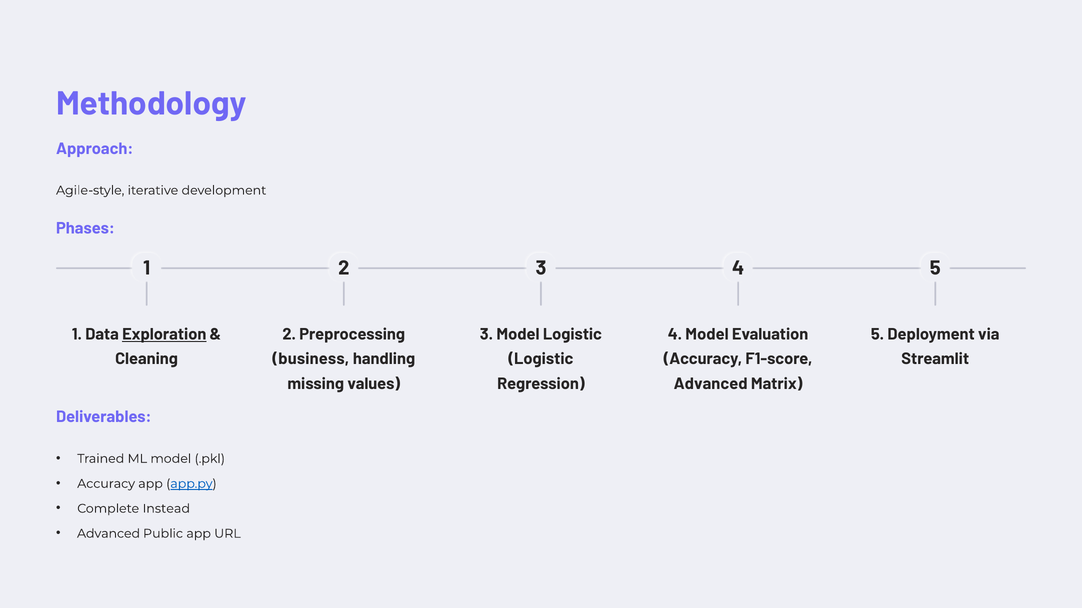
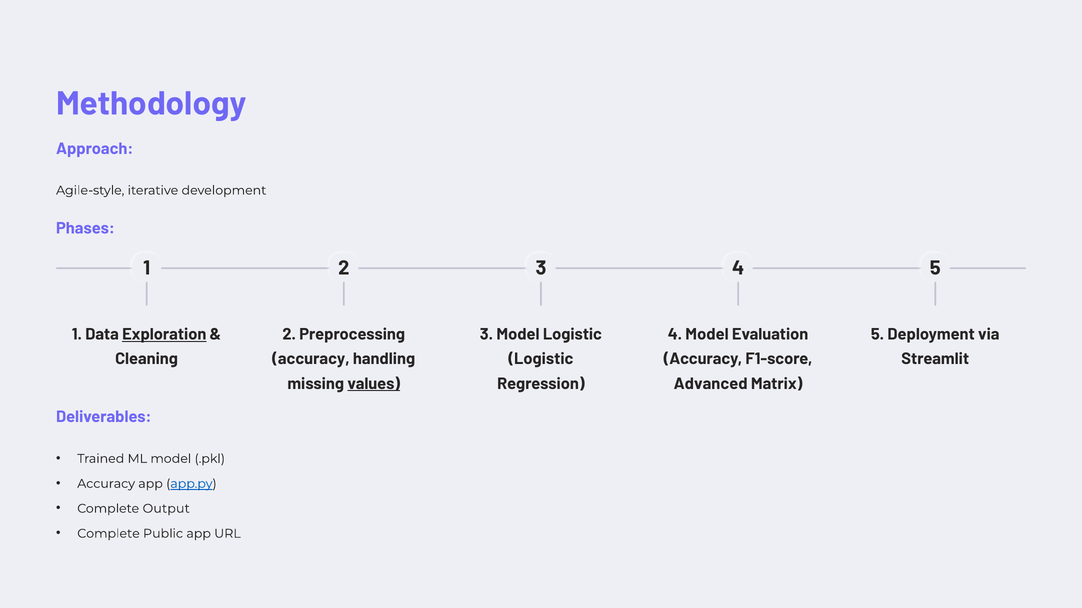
business: business -> accuracy (311, 359)
values underline: none -> present (374, 384)
Instead: Instead -> Output (166, 509)
Advanced: Advanced -> Complete (109, 534)
